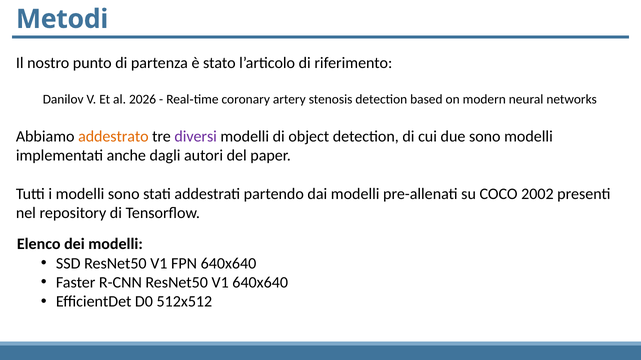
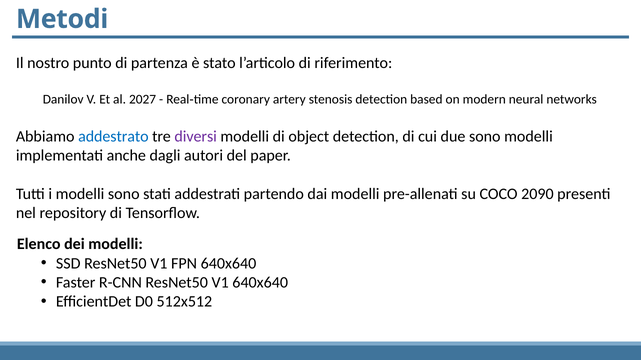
2026: 2026 -> 2027 (143, 99)
addestrato colour: orange -> blue (113, 137)
2002: 2002 -> 2090 (537, 194)
